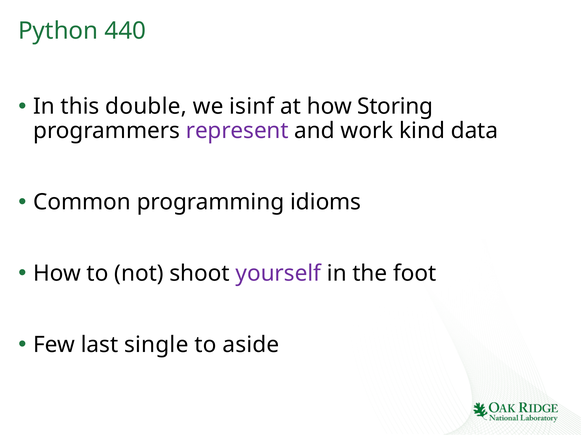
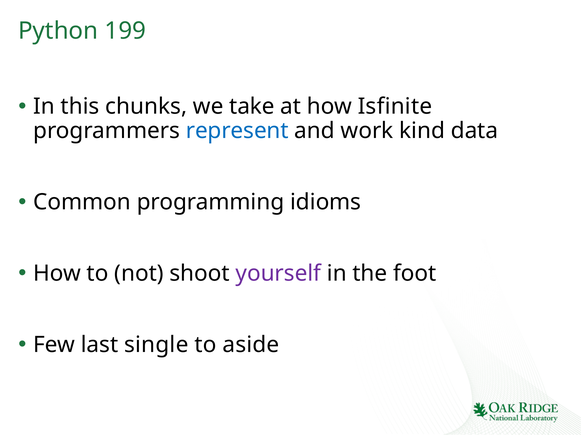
440: 440 -> 199 (125, 31)
double: double -> chunks (146, 107)
isinf: isinf -> take (252, 107)
Storing: Storing -> Isfinite (395, 107)
represent colour: purple -> blue (237, 131)
